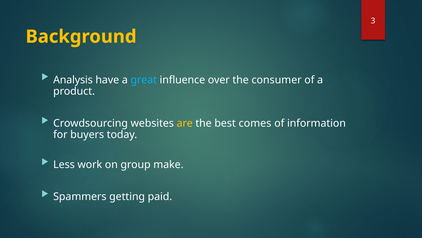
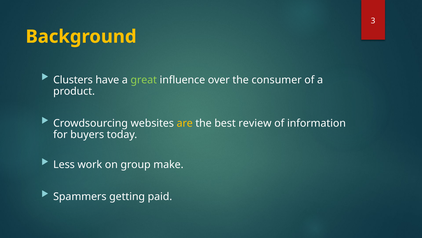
Analysis: Analysis -> Clusters (73, 80)
great colour: light blue -> light green (144, 80)
comes: comes -> review (255, 123)
